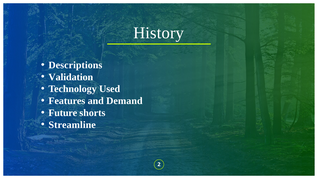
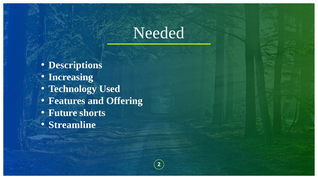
History: History -> Needed (159, 33)
Validation: Validation -> Increasing (71, 77)
Demand: Demand -> Offering (124, 101)
